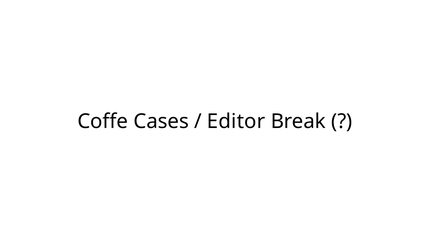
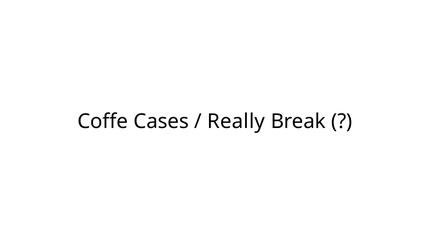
Editor: Editor -> Really (236, 121)
